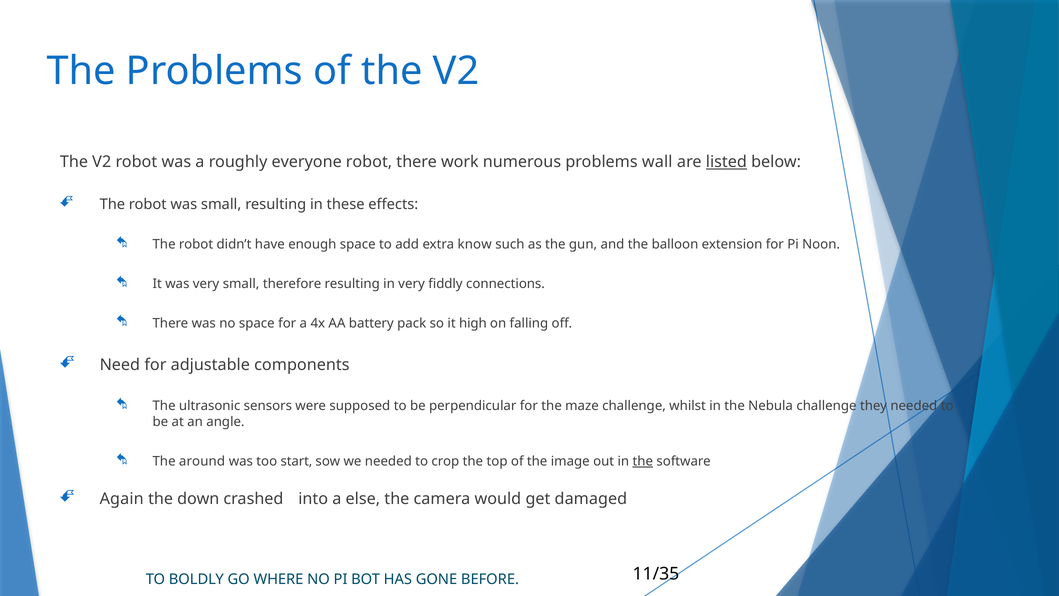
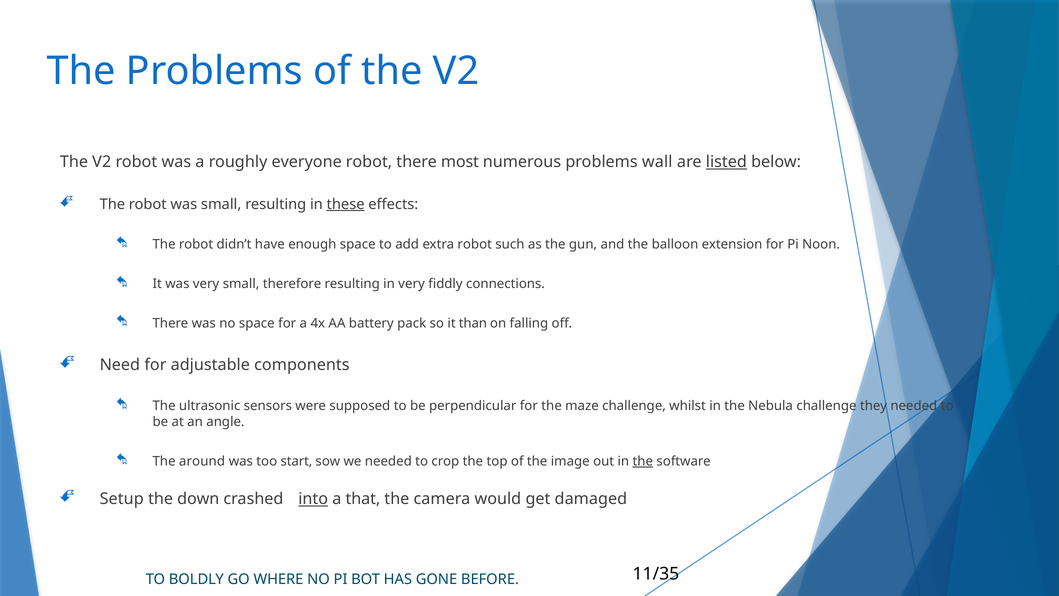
work: work -> most (460, 162)
these underline: none -> present (346, 204)
extra know: know -> robot (475, 244)
high: high -> than (473, 323)
Again: Again -> Setup (122, 499)
into underline: none -> present (313, 499)
else: else -> that (363, 499)
